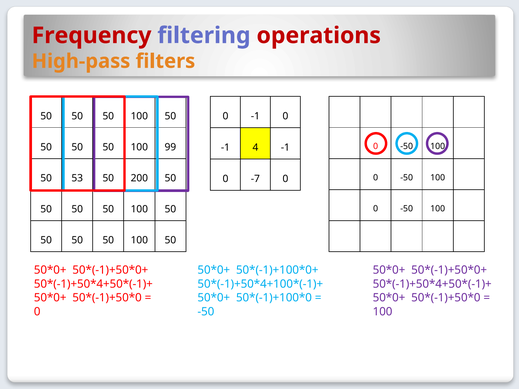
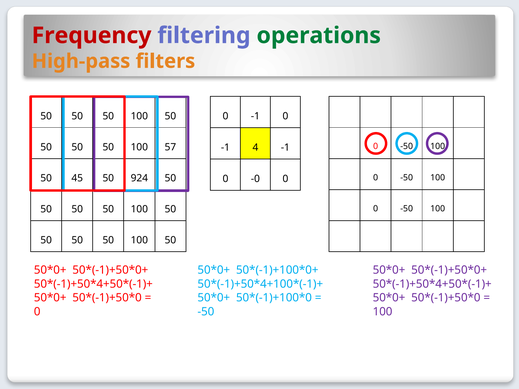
operations colour: red -> green (319, 36)
99: 99 -> 57 (170, 147)
53: 53 -> 45 (77, 178)
200: 200 -> 924 (139, 178)
-7: -7 -> -0 (255, 179)
